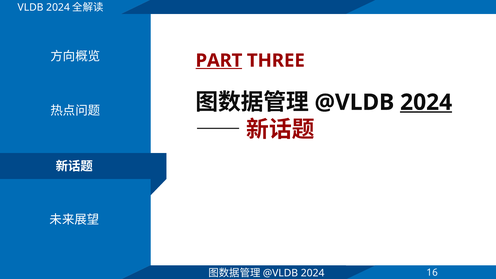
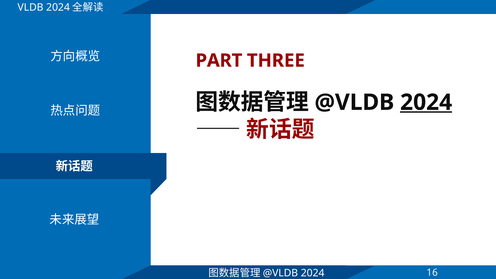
PART underline: present -> none (219, 61)
